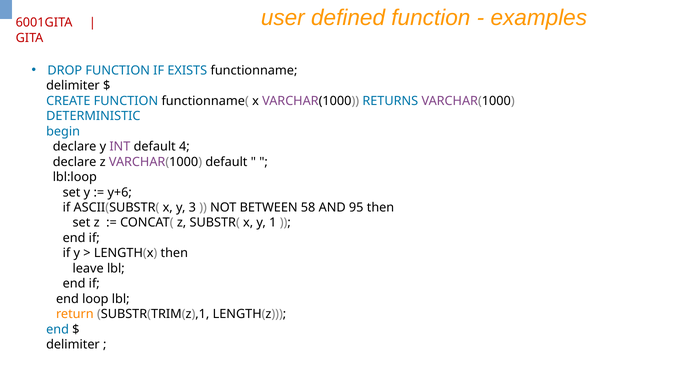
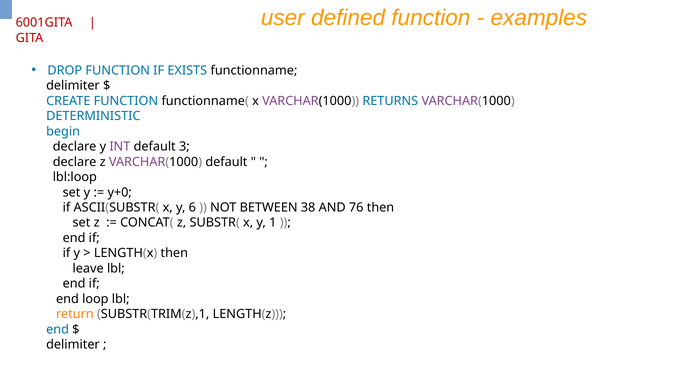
4: 4 -> 3 (184, 147)
y+6: y+6 -> y+0 (120, 192)
3: 3 -> 6 (192, 207)
58: 58 -> 38 (308, 207)
95: 95 -> 76 (356, 207)
